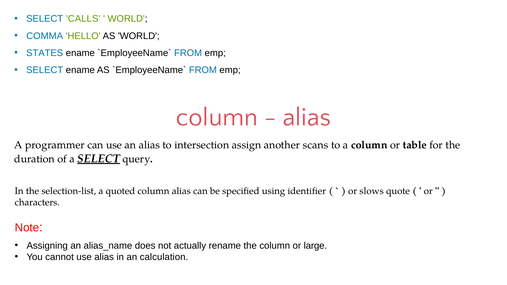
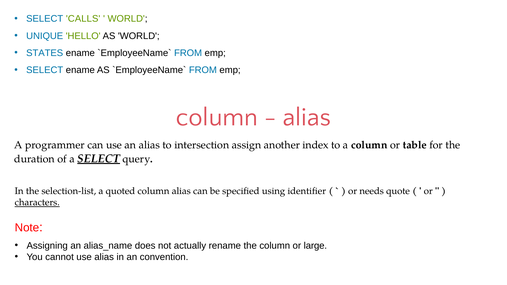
COMMA: COMMA -> UNIQUE (45, 36)
scans: scans -> index (316, 145)
slows: slows -> needs (372, 191)
characters underline: none -> present (37, 203)
calculation: calculation -> convention (164, 257)
